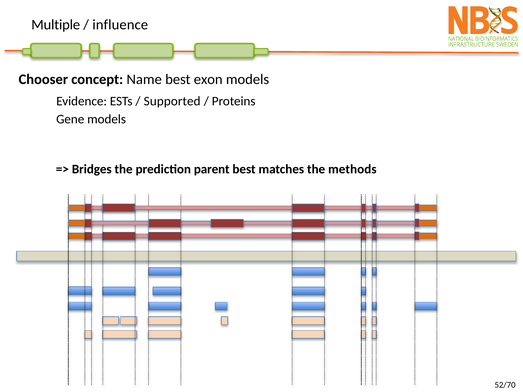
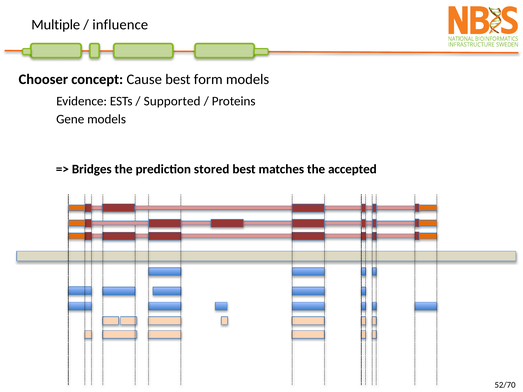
Name: Name -> Cause (144, 79)
exon: exon -> form (208, 79)
parent: parent -> stored (212, 169)
methods: methods -> accepted (352, 169)
